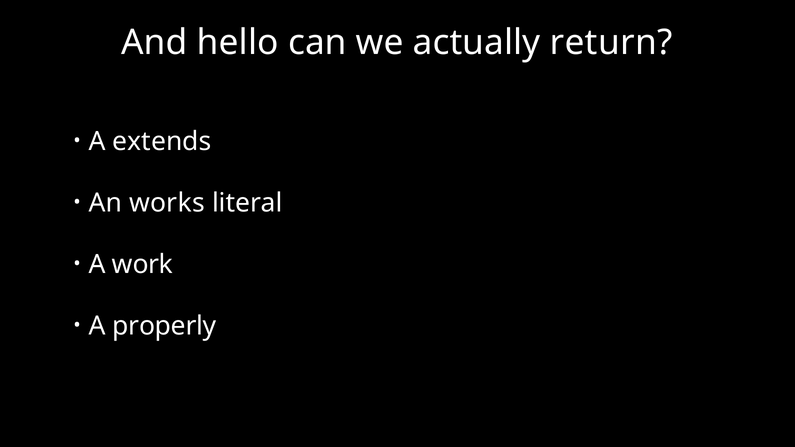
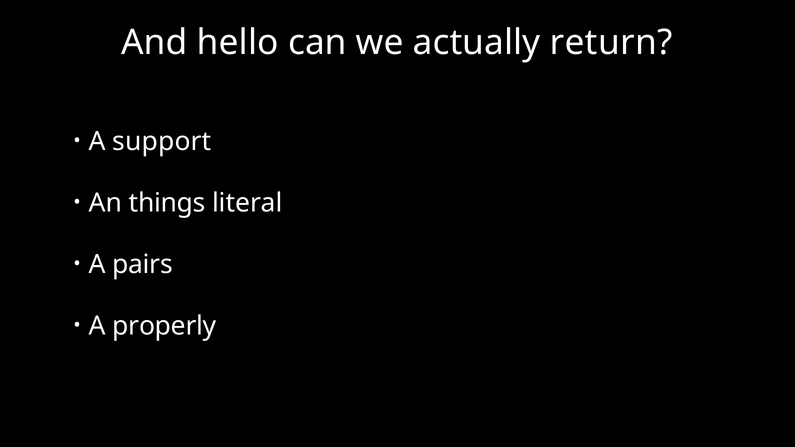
extends: extends -> support (162, 141)
works: works -> things (167, 203)
work: work -> pairs (143, 265)
